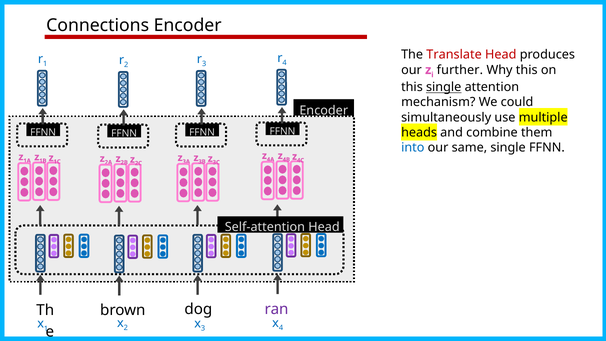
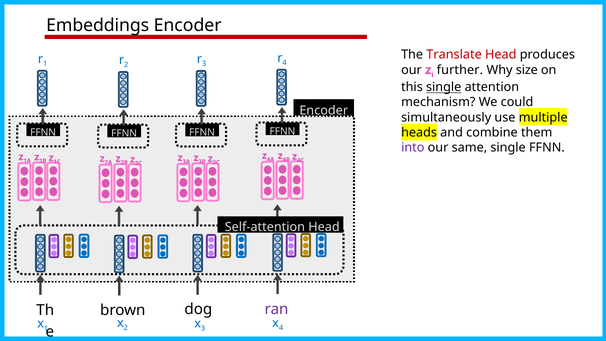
Connections: Connections -> Embeddings (98, 25)
Why this: this -> size (527, 70)
into colour: blue -> purple (413, 148)
